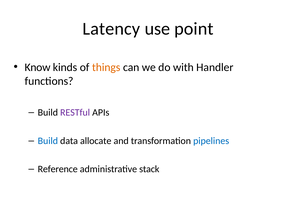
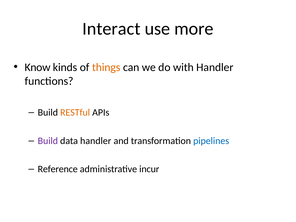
Latency: Latency -> Interact (111, 29)
point: point -> more (194, 29)
RESTful colour: purple -> orange (75, 113)
Build colour: blue -> purple (48, 141)
data allocate: allocate -> handler (96, 141)
stack: stack -> incur (149, 169)
